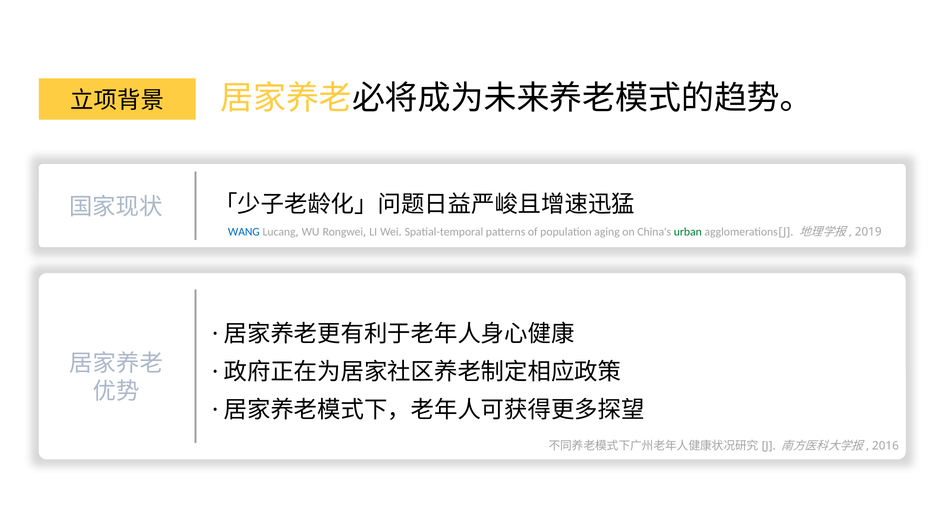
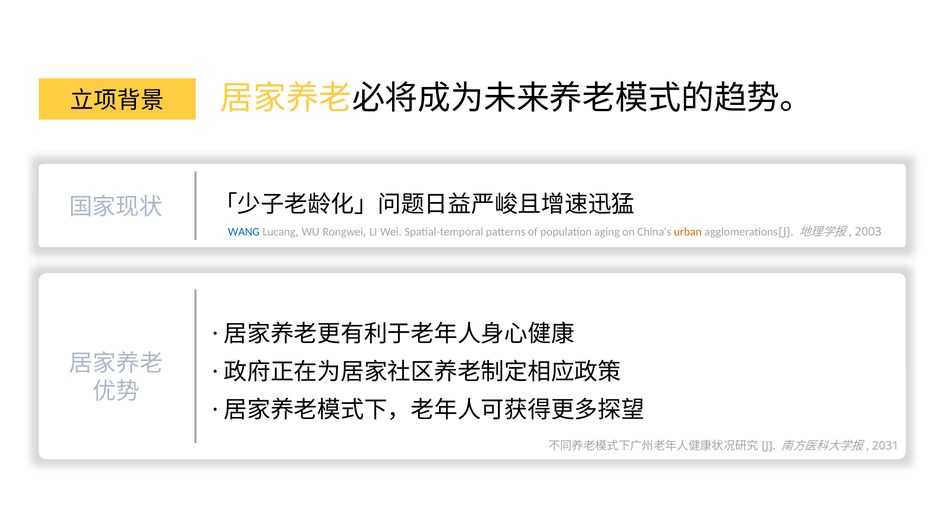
urban colour: green -> orange (688, 232)
2019: 2019 -> 2003 (868, 232)
2016: 2016 -> 2031 (885, 446)
